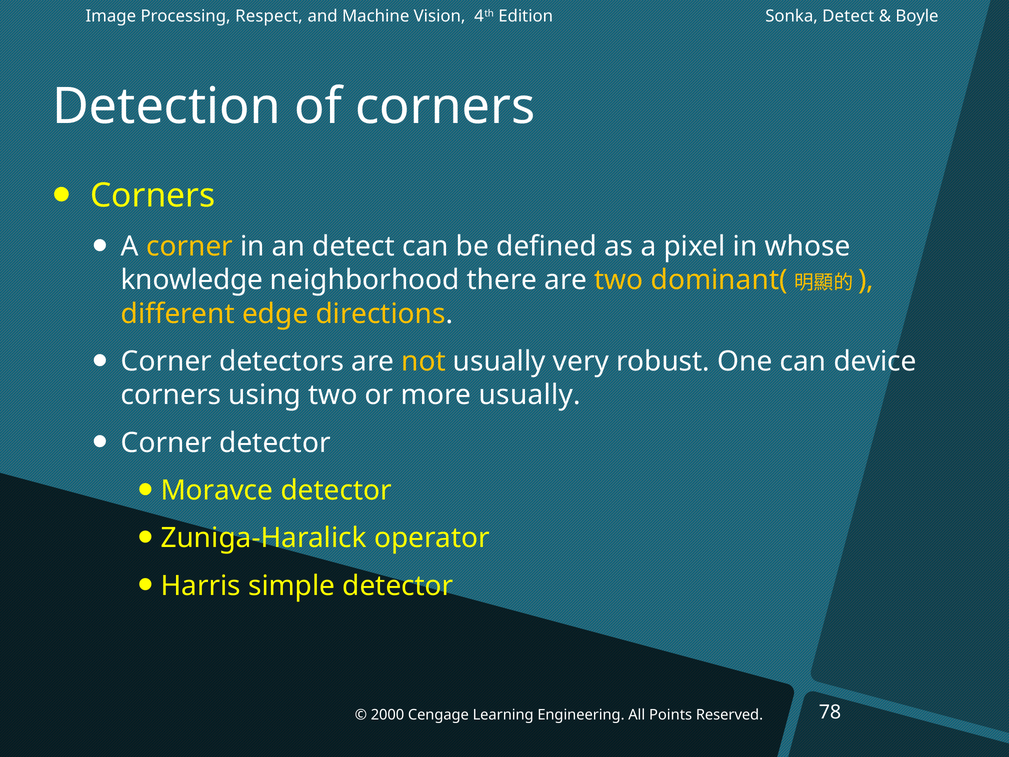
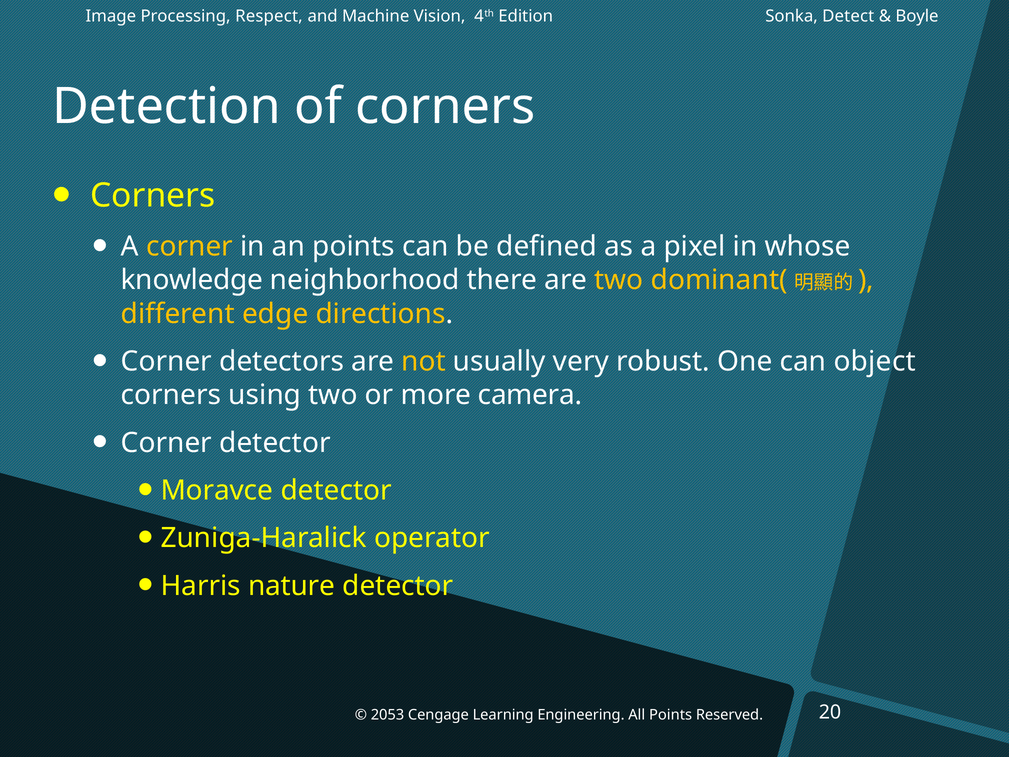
an detect: detect -> points (354, 246)
device: device -> object (875, 361)
more usually: usually -> camera (530, 395)
simple: simple -> nature (292, 586)
2000: 2000 -> 2053 (387, 715)
78: 78 -> 20 (830, 712)
